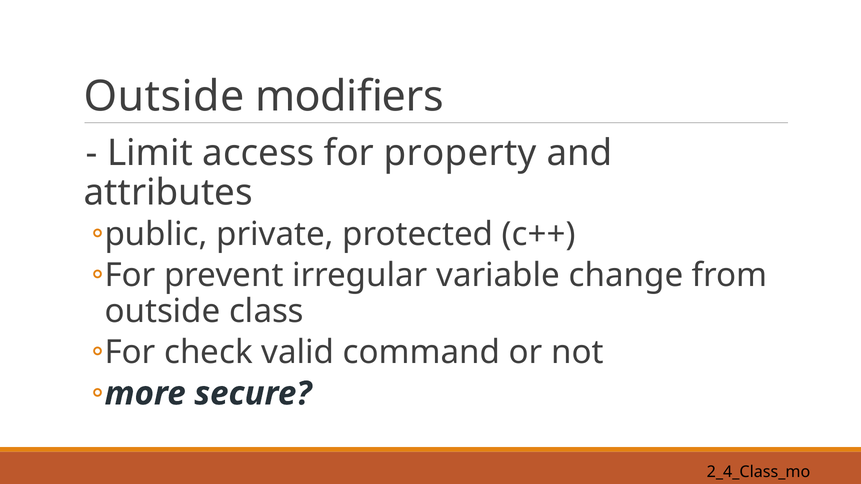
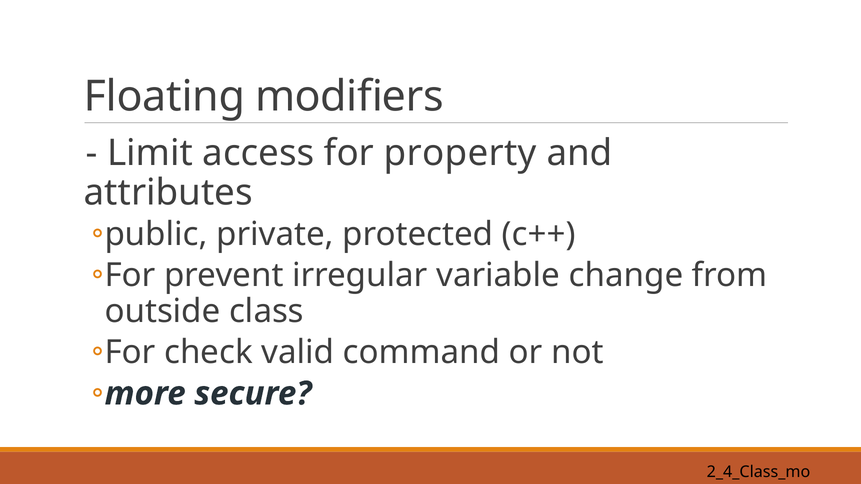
Outside: Outside -> Floating (164, 96)
